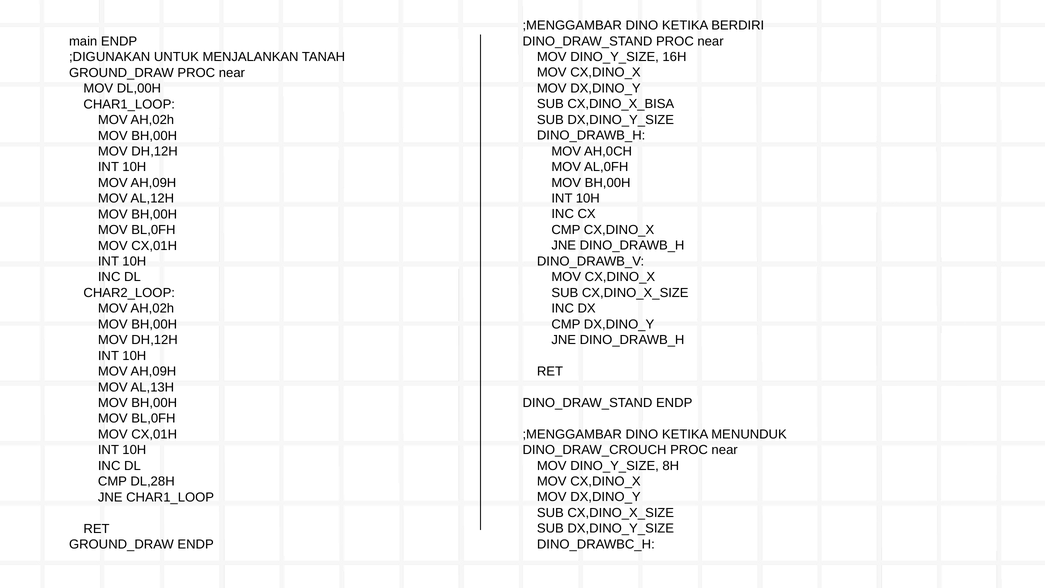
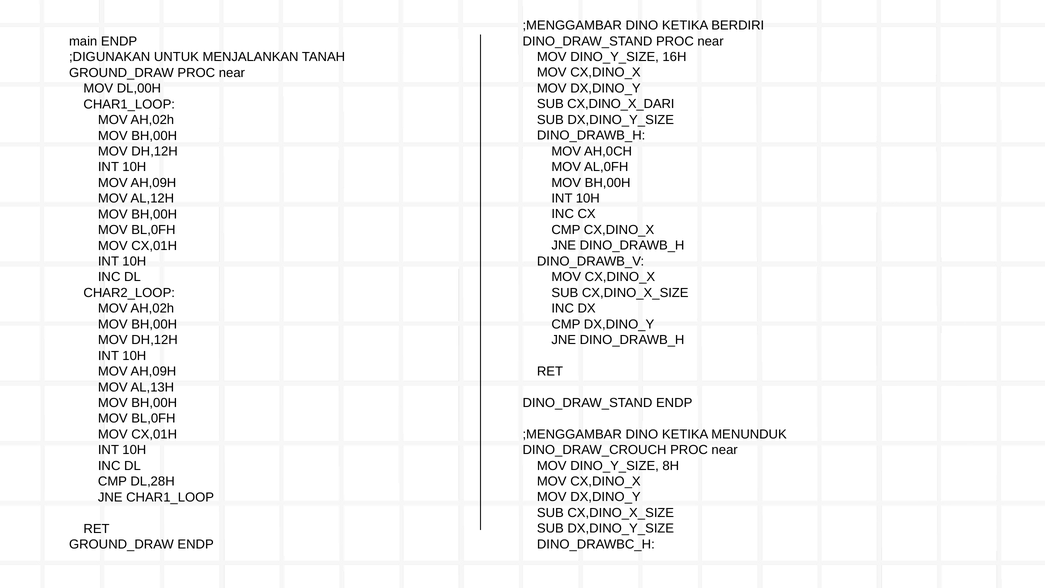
CX,DINO_X_BISA: CX,DINO_X_BISA -> CX,DINO_X_DARI (621, 104)
